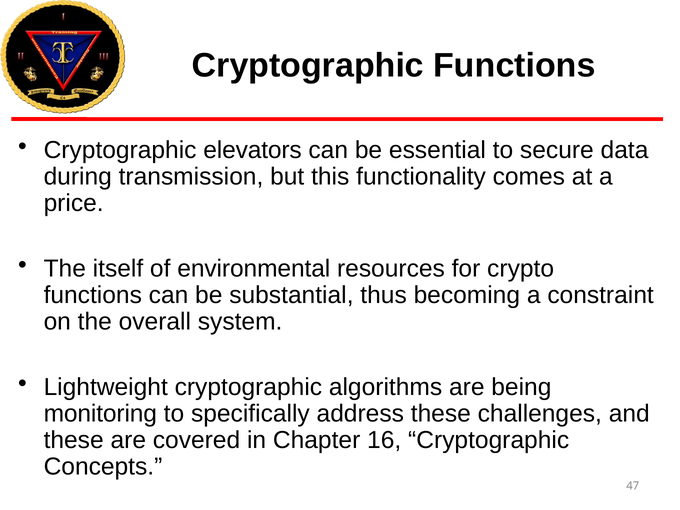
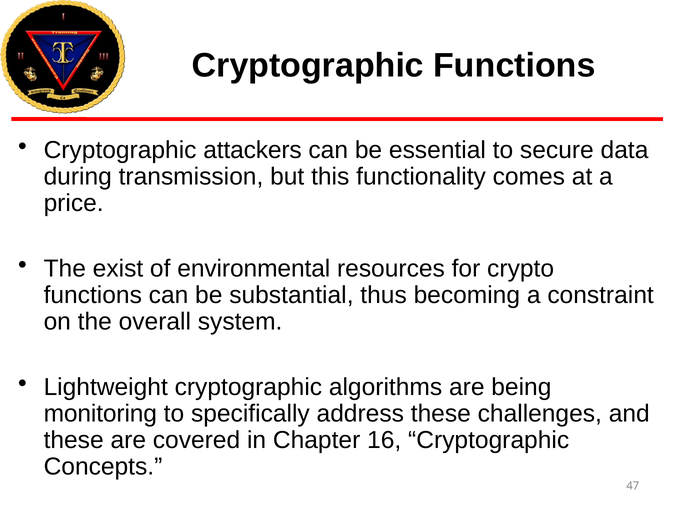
elevators: elevators -> attackers (253, 150)
itself: itself -> exist (118, 269)
